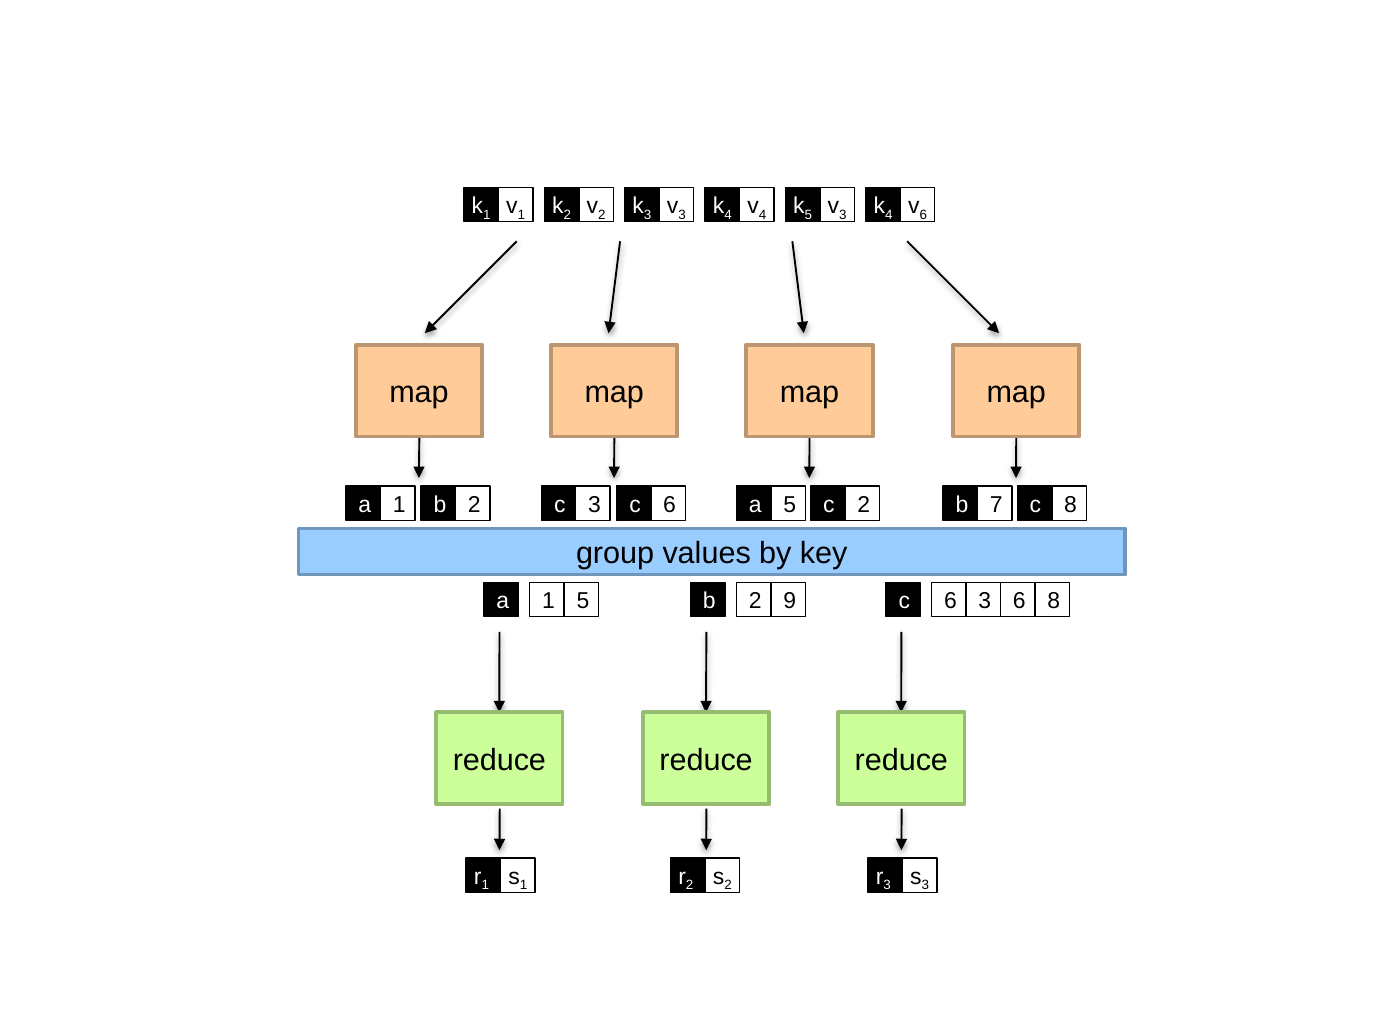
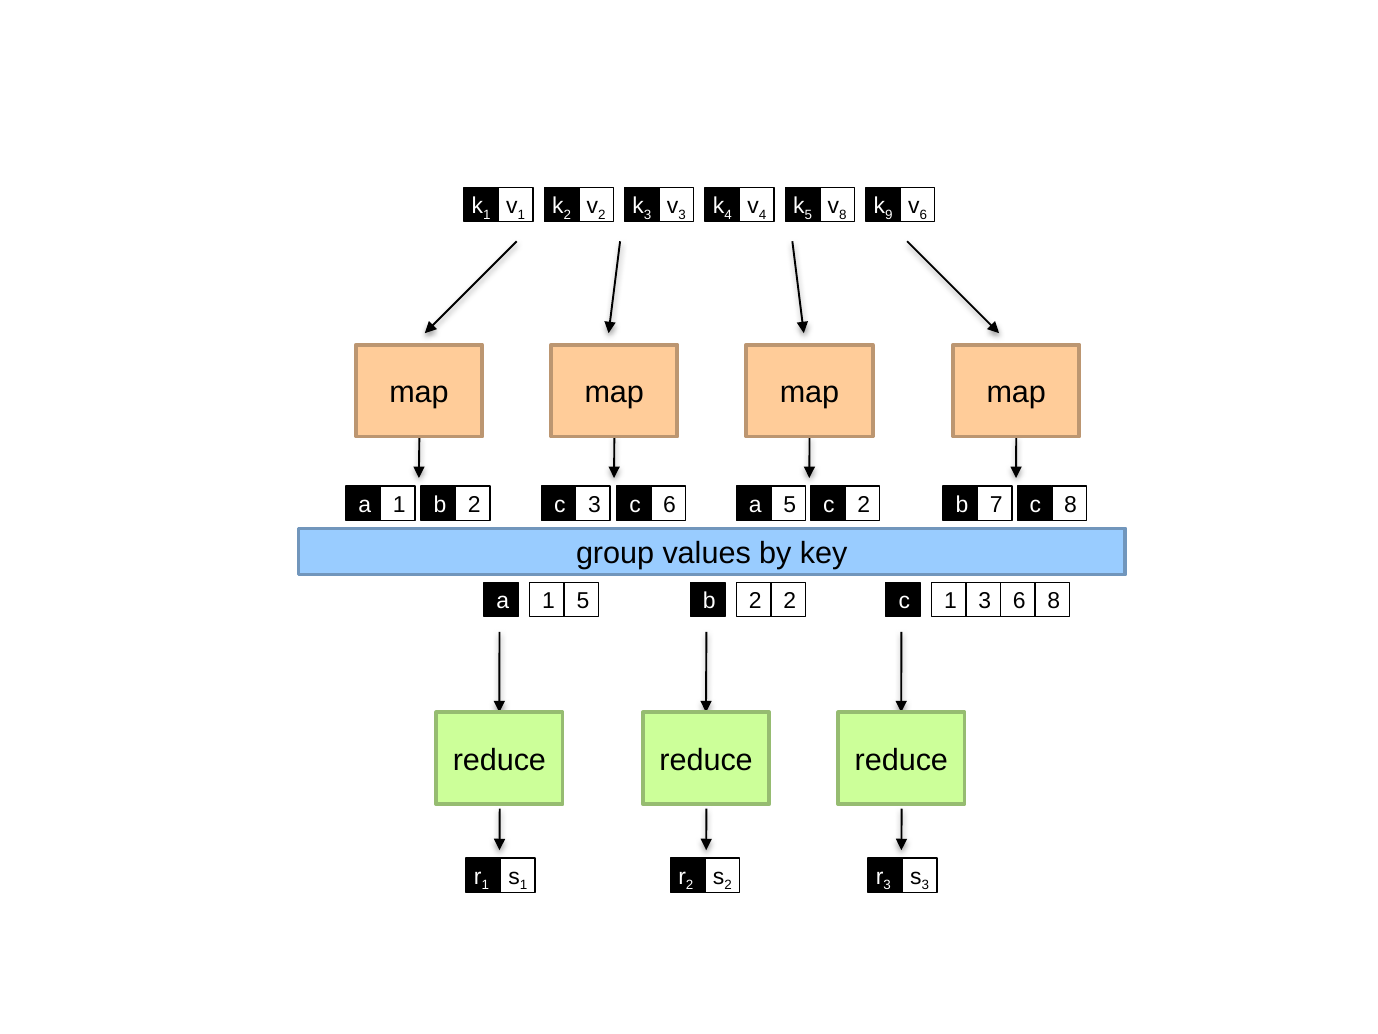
3: 3 -> 8 (843, 215)
4: 4 -> 9 (889, 215)
2 9: 9 -> 2 (790, 601)
c 6: 6 -> 1 (950, 601)
